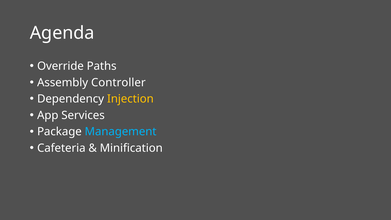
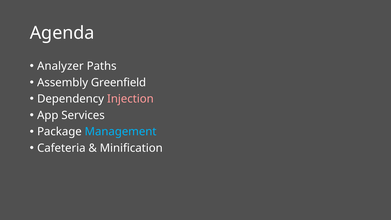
Override: Override -> Analyzer (60, 66)
Controller: Controller -> Greenfield (118, 83)
Injection colour: yellow -> pink (130, 99)
